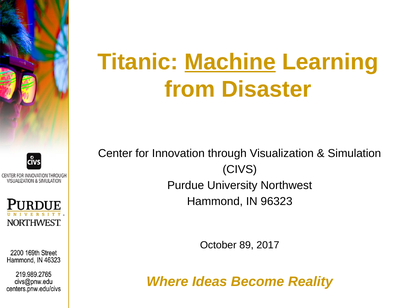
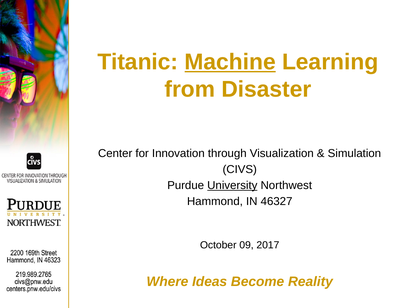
University underline: none -> present (232, 186)
96323: 96323 -> 46327 (277, 202)
89: 89 -> 09 (247, 245)
